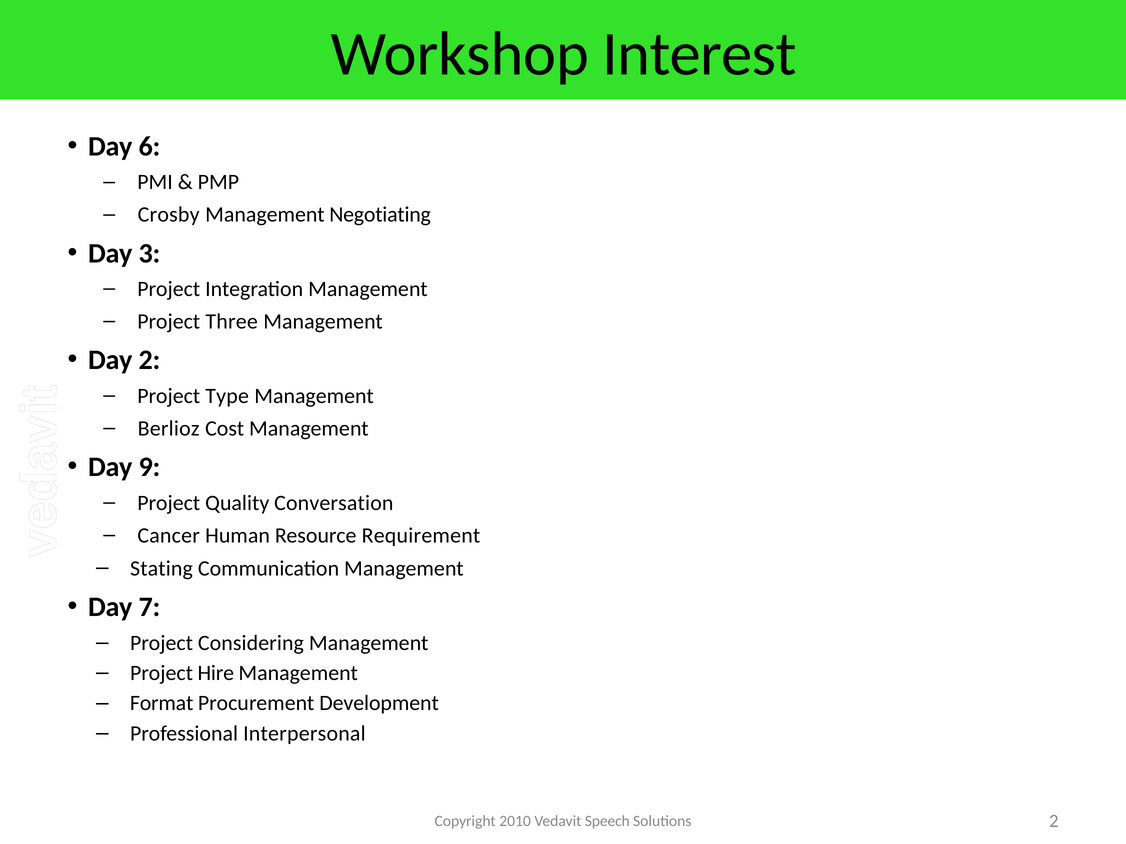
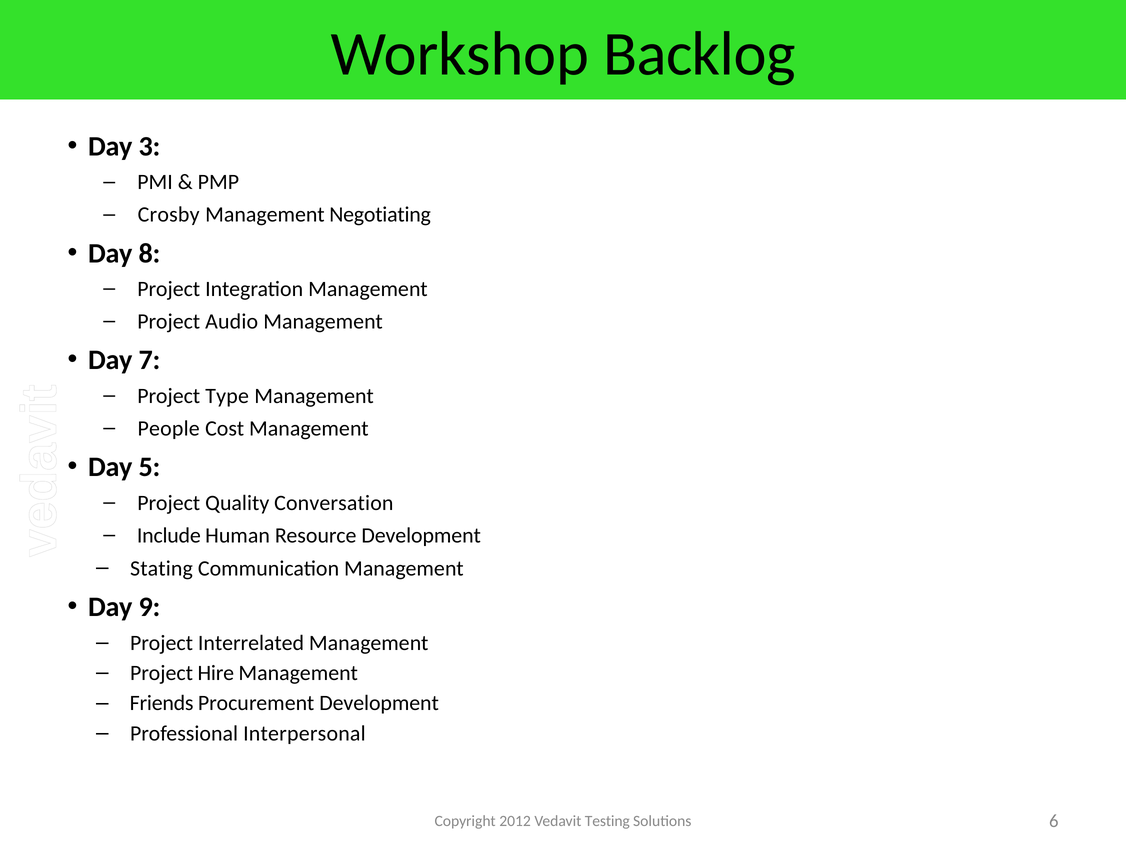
Interest: Interest -> Backlog (699, 54)
6: 6 -> 3 (150, 146)
3: 3 -> 8 (150, 253)
Three: Three -> Audio (232, 322)
Day 2: 2 -> 7 (150, 360)
Berlioz: Berlioz -> People (169, 429)
9: 9 -> 5 (150, 467)
Cancer: Cancer -> Include (169, 536)
Resource Requirement: Requirement -> Development (421, 536)
7: 7 -> 9 (150, 607)
Considering: Considering -> Interrelated (251, 643)
Format: Format -> Friends (162, 703)
2010: 2010 -> 2012 (515, 821)
Speech: Speech -> Testing (607, 821)
Solutions 2: 2 -> 6 (1054, 822)
